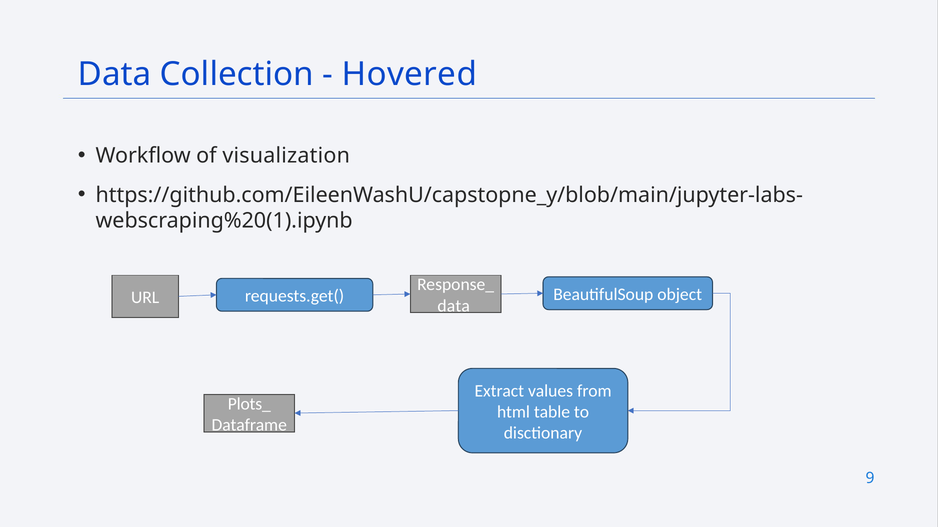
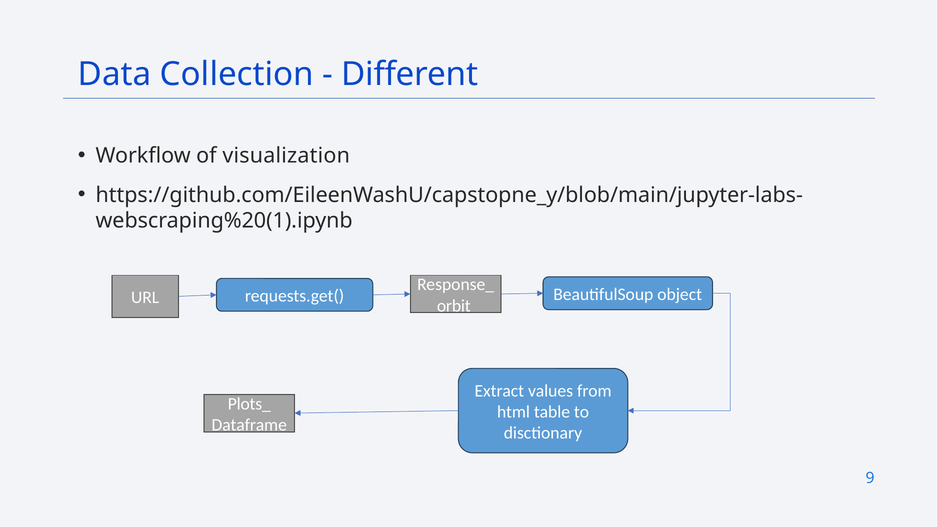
Hovered: Hovered -> Different (410, 74)
data: data -> orbit (454, 306)
